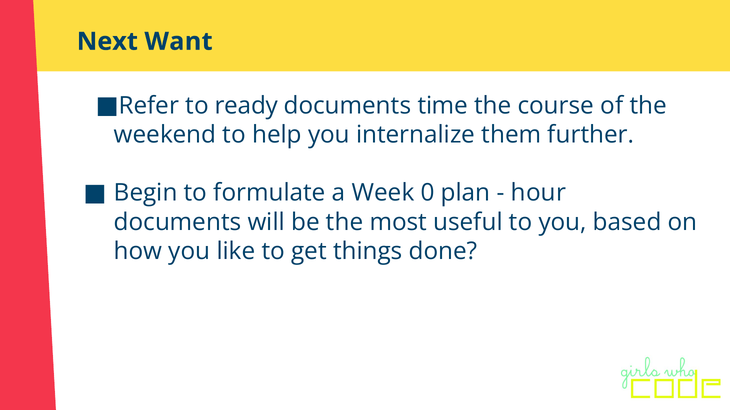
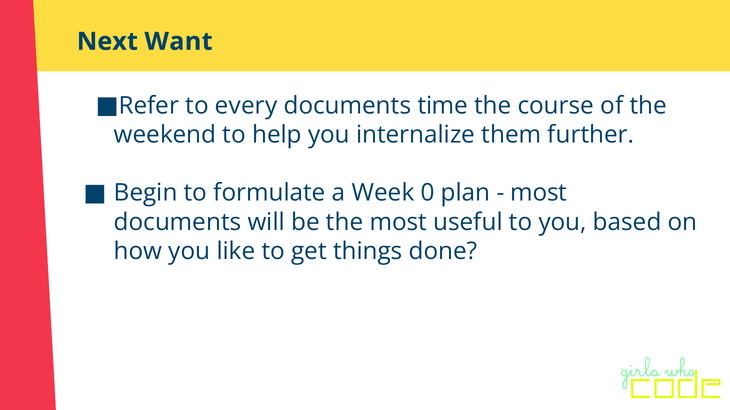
ready: ready -> every (246, 106)
hour: hour -> most (539, 193)
